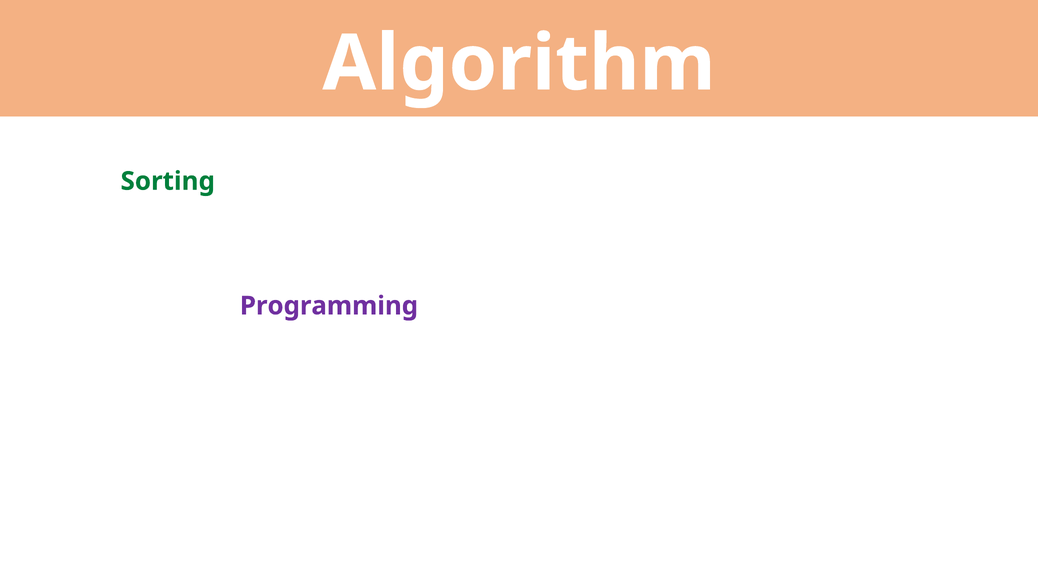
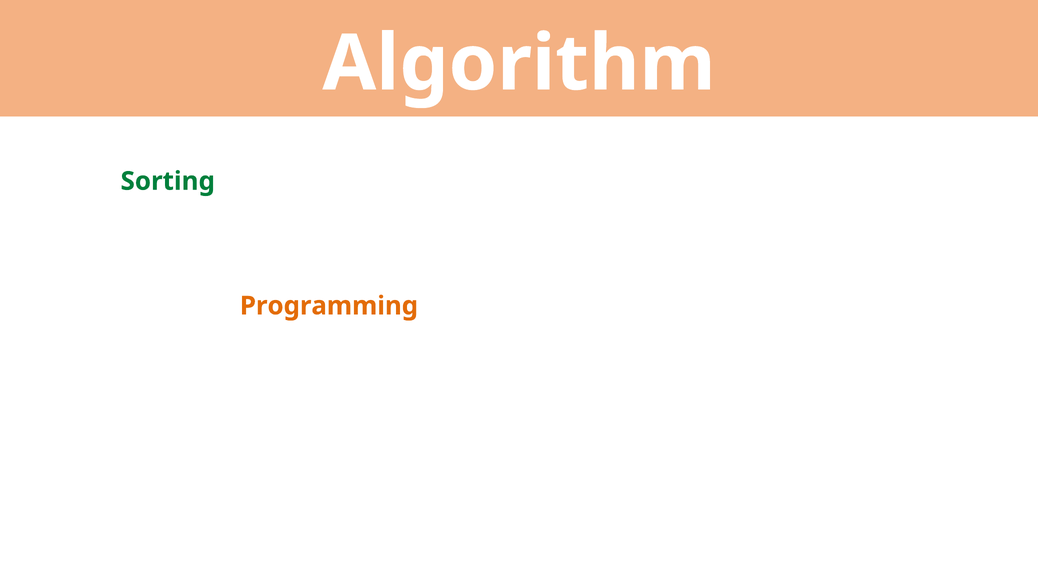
Programming colour: purple -> orange (329, 306)
